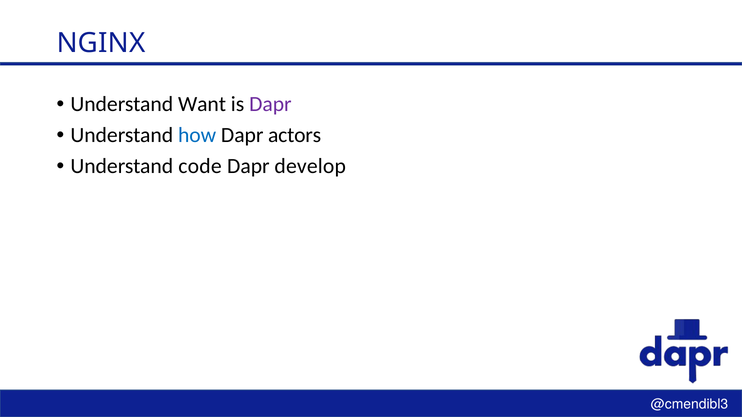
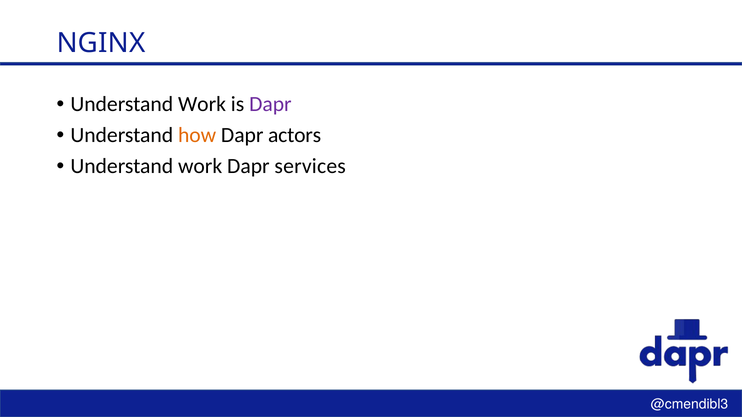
Want: Want -> Work (202, 104)
how colour: blue -> orange (197, 135)
code: code -> work (200, 166)
develop: develop -> services (310, 166)
